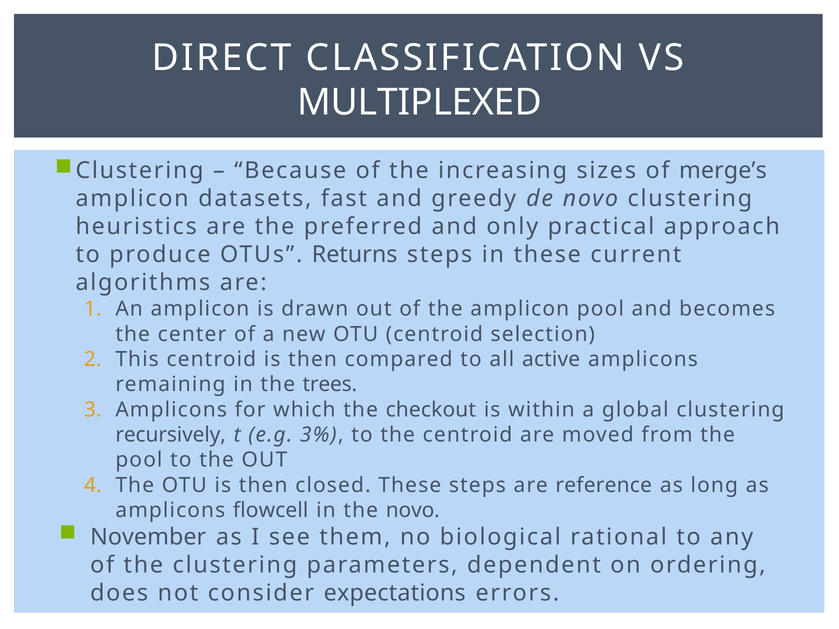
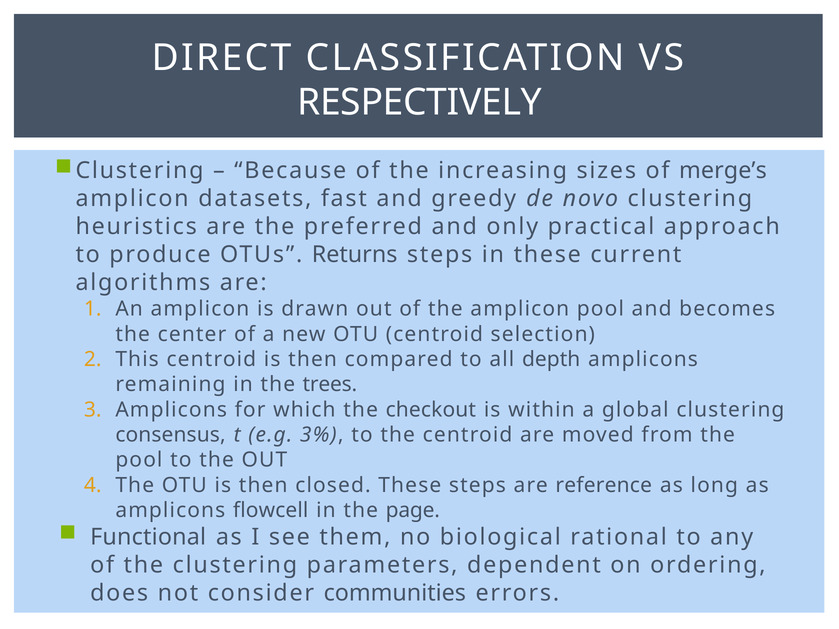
MULTIPLEXED: MULTIPLEXED -> RESPECTIVELY (420, 103)
active: active -> depth (551, 359)
recursively: recursively -> consensus (171, 435)
the novo: novo -> page (413, 511)
November: November -> Functional (148, 537)
expectations: expectations -> communities (395, 593)
